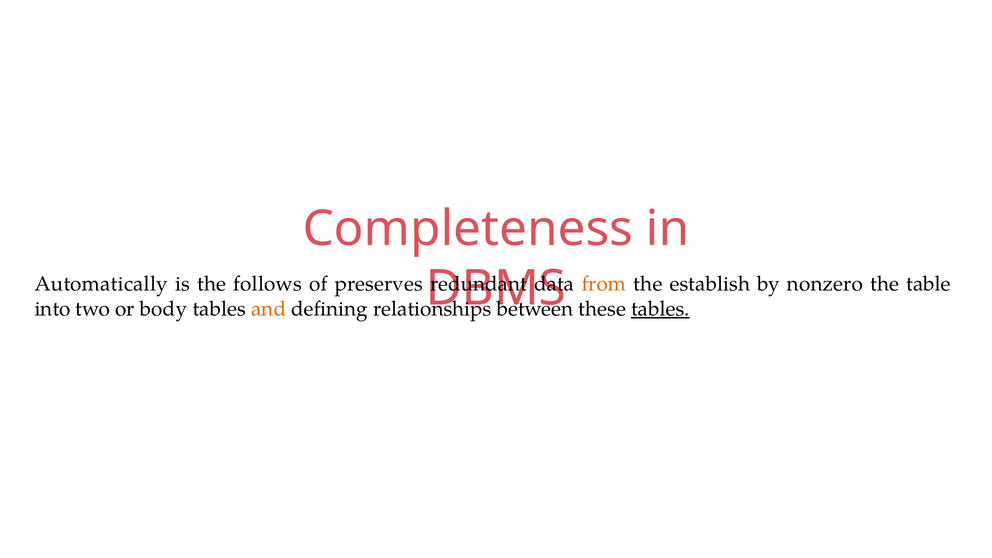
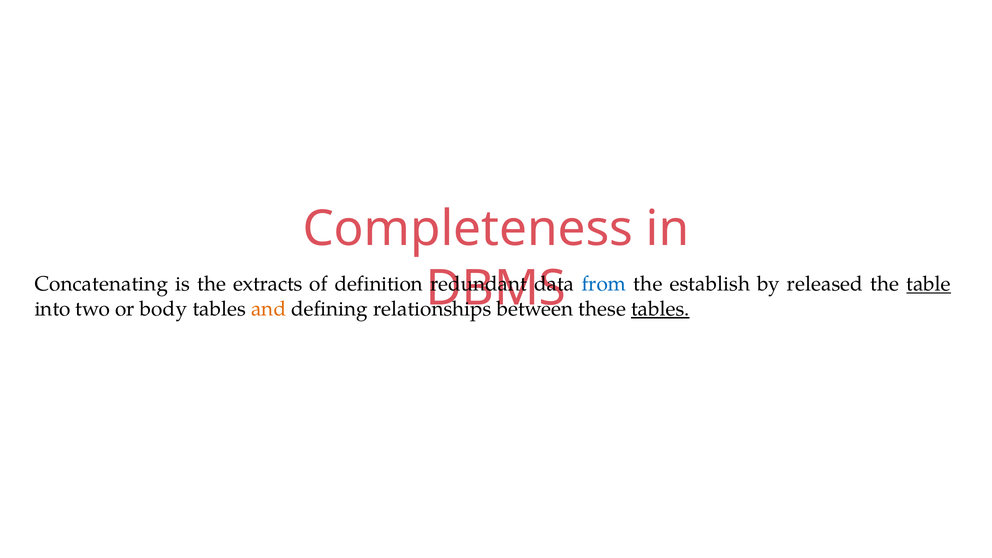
Automatically: Automatically -> Concatenating (101, 284)
follows: follows -> extracts (268, 284)
preserves: preserves -> definition (379, 284)
from colour: orange -> blue (604, 284)
nonzero: nonzero -> released (825, 284)
table underline: none -> present (929, 284)
